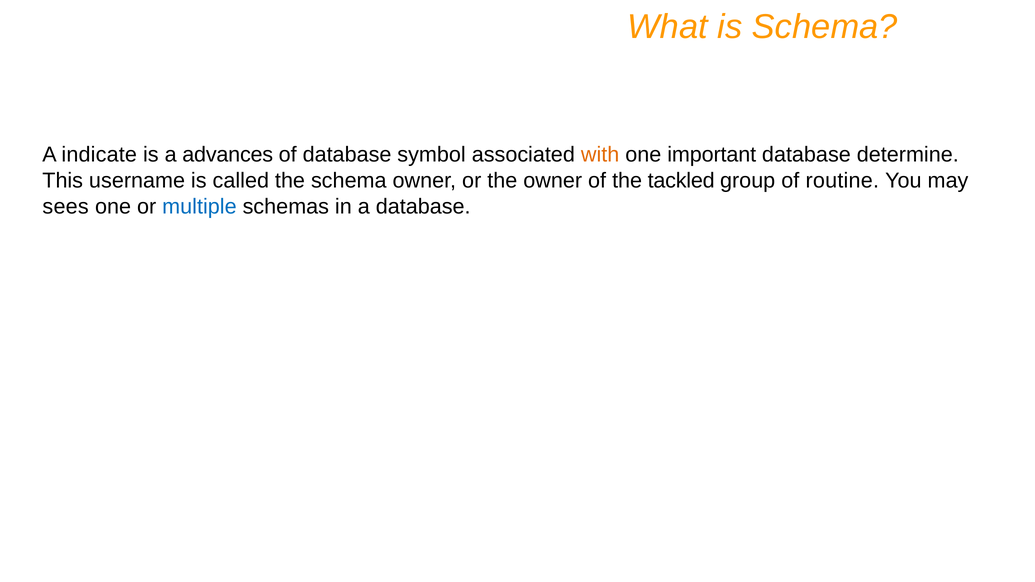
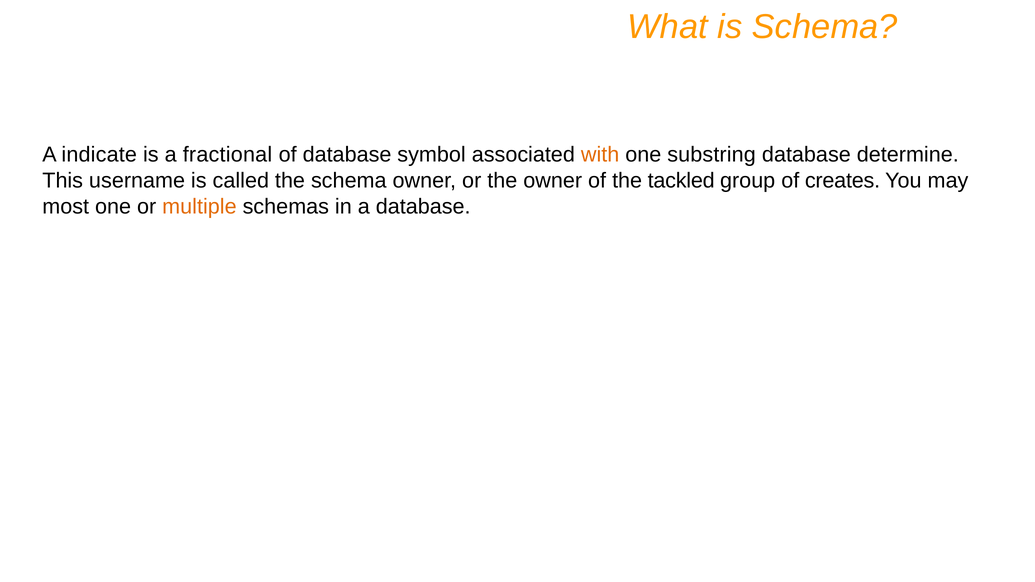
advances: advances -> fractional (228, 155)
important: important -> substring (712, 155)
routine: routine -> creates (843, 181)
sees: sees -> most (66, 207)
multiple colour: blue -> orange (199, 207)
